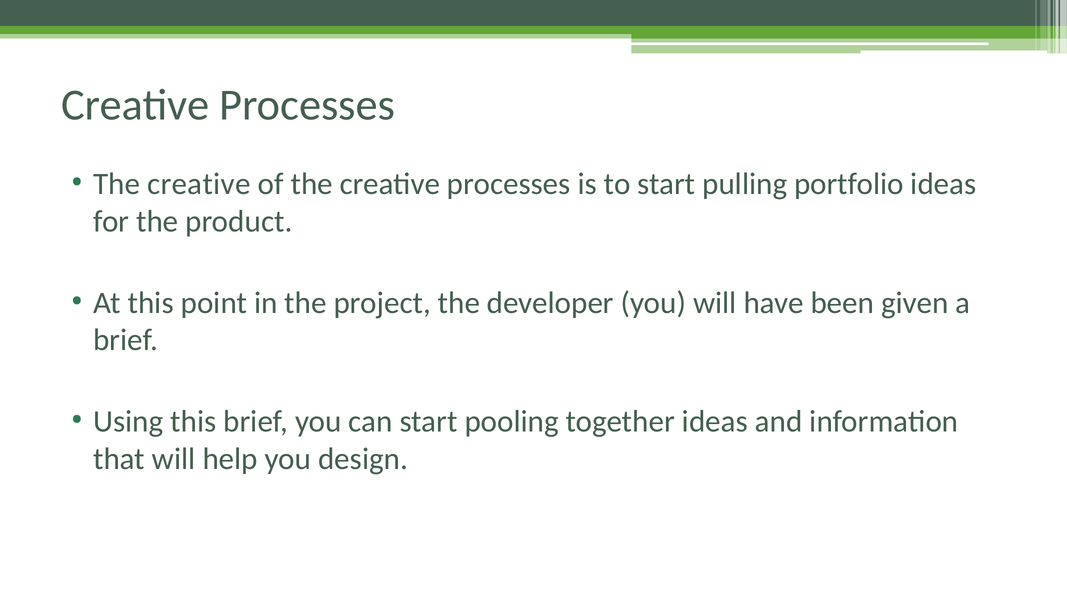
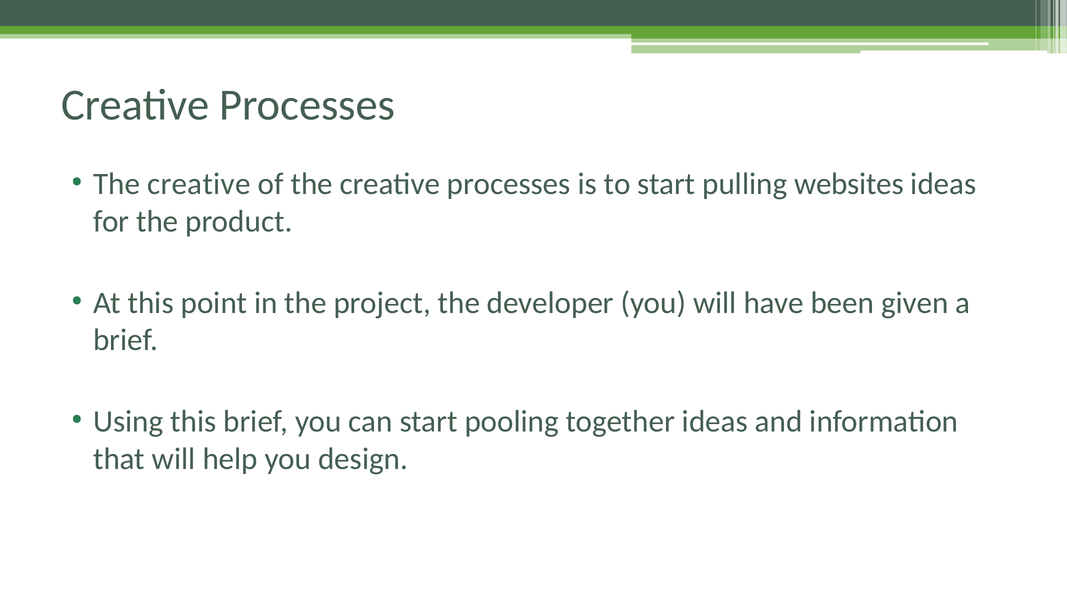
portfolio: portfolio -> websites (849, 184)
